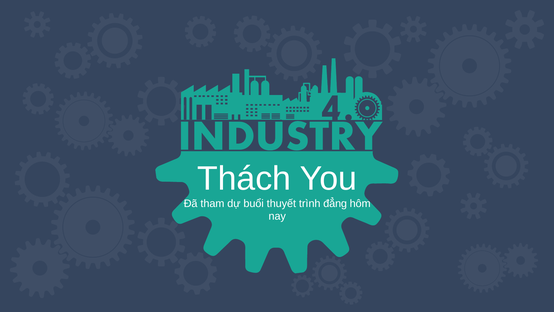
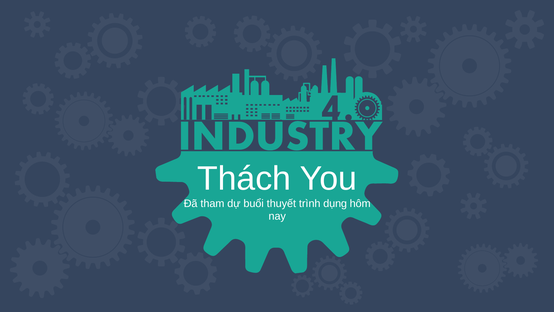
đẳng: đẳng -> dụng (335, 203)
